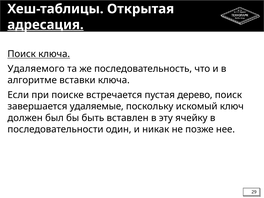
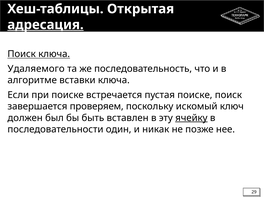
пустая дерево: дерево -> поиске (195, 95)
удаляемые: удаляемые -> проверяем (97, 106)
ячейку underline: none -> present (191, 118)
